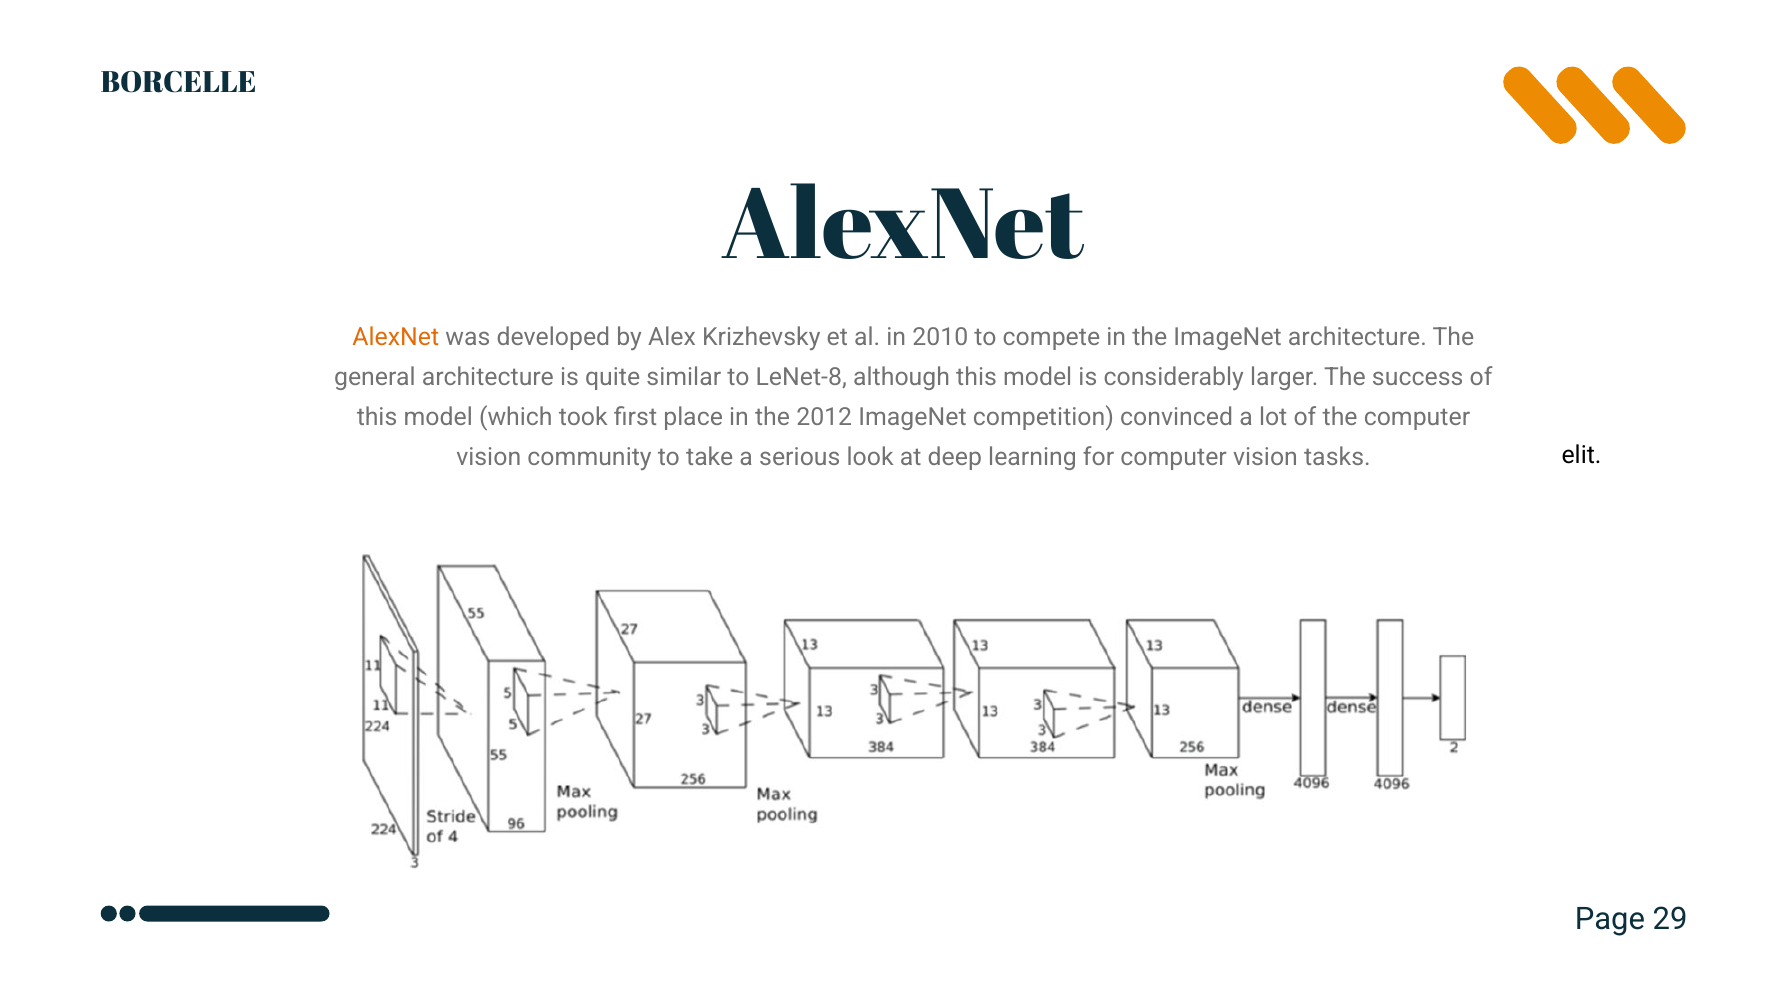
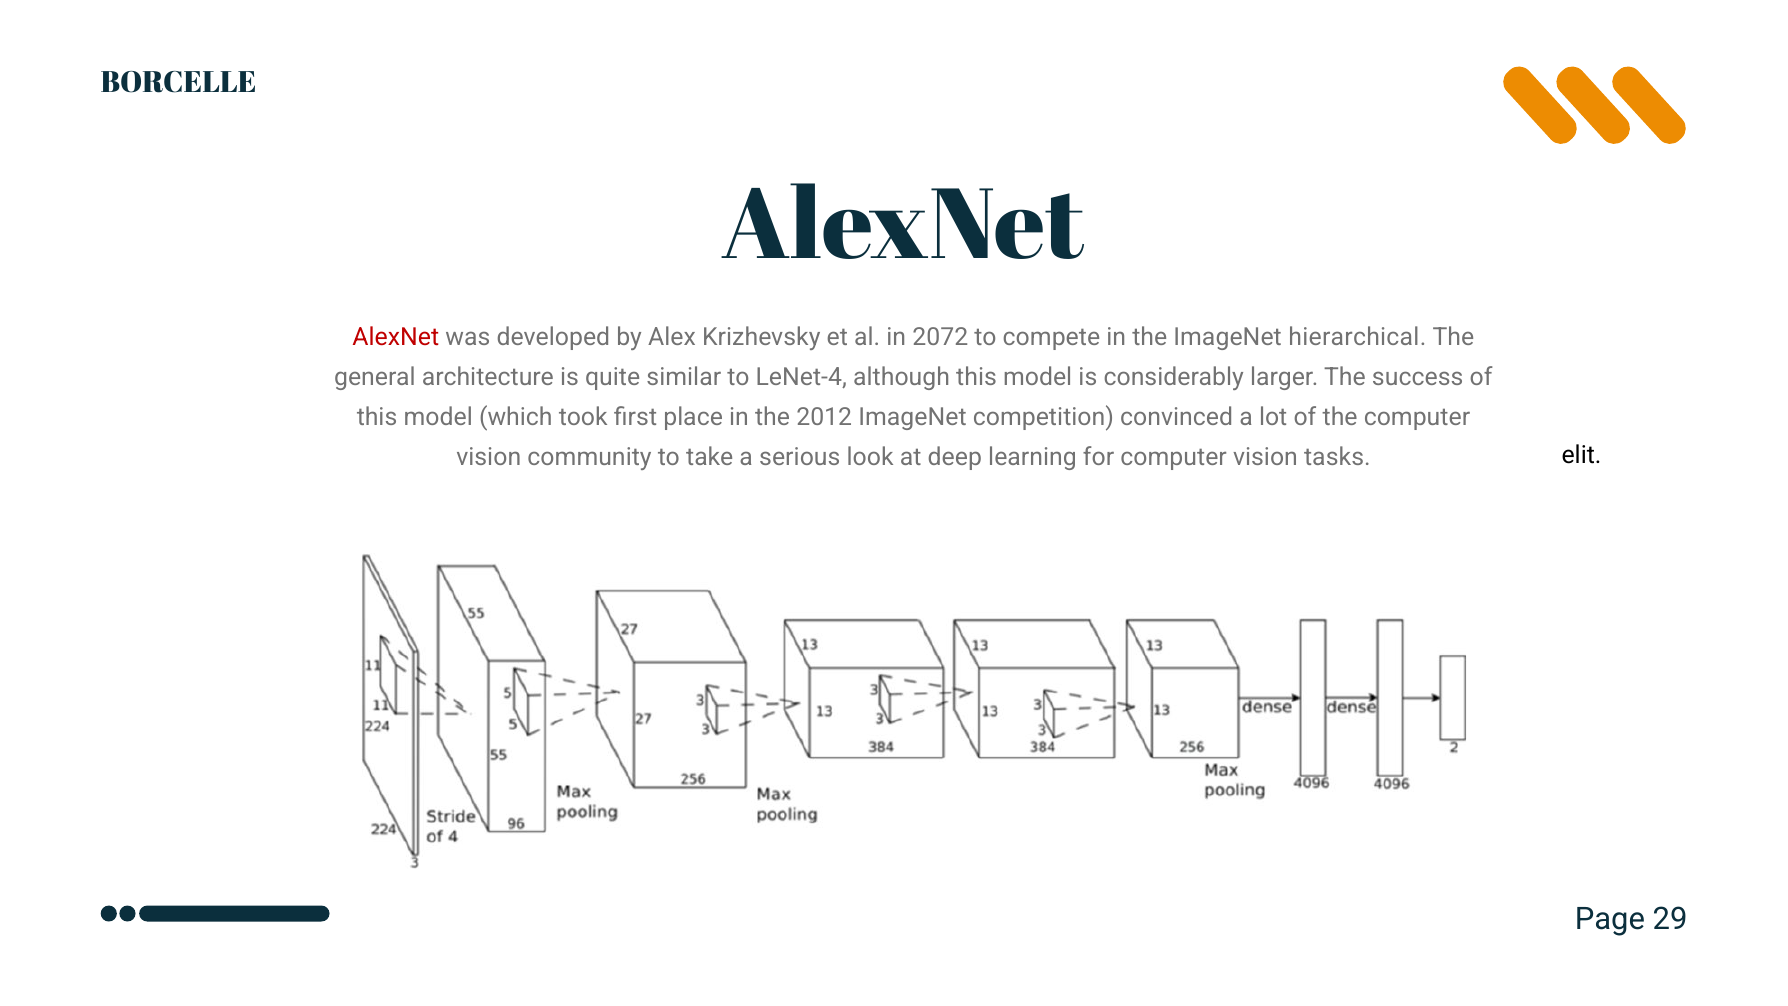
AlexNet colour: orange -> red (396, 338)
2010: 2010 -> 2072 (940, 338)
ImageNet architecture: architecture -> hierarchical (1357, 338)
LeNet-8: LeNet-8 -> LeNet-4 (801, 377)
